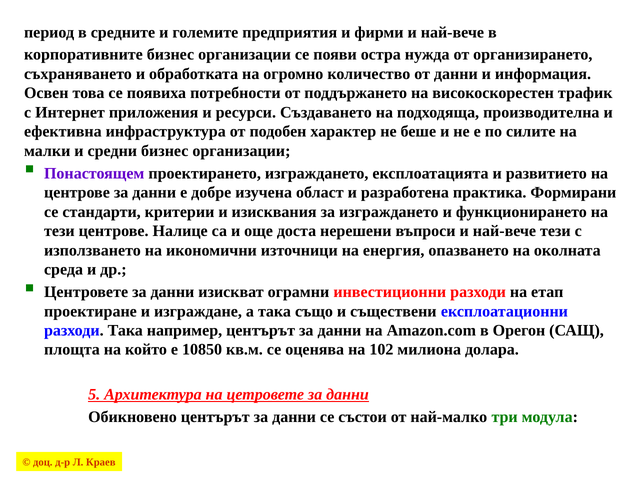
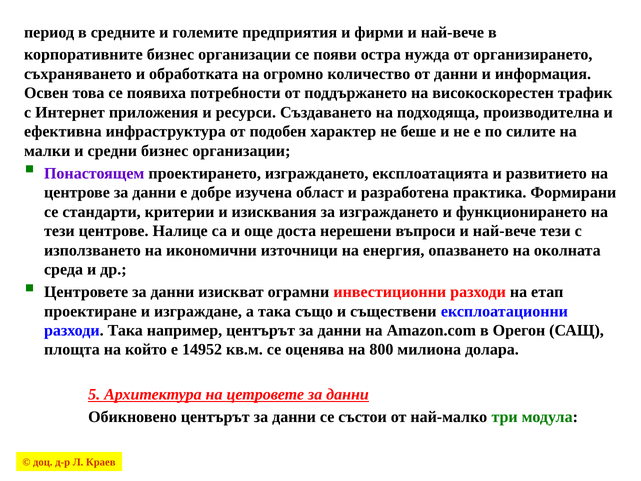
10850: 10850 -> 14952 (202, 350)
102: 102 -> 800 (381, 350)
